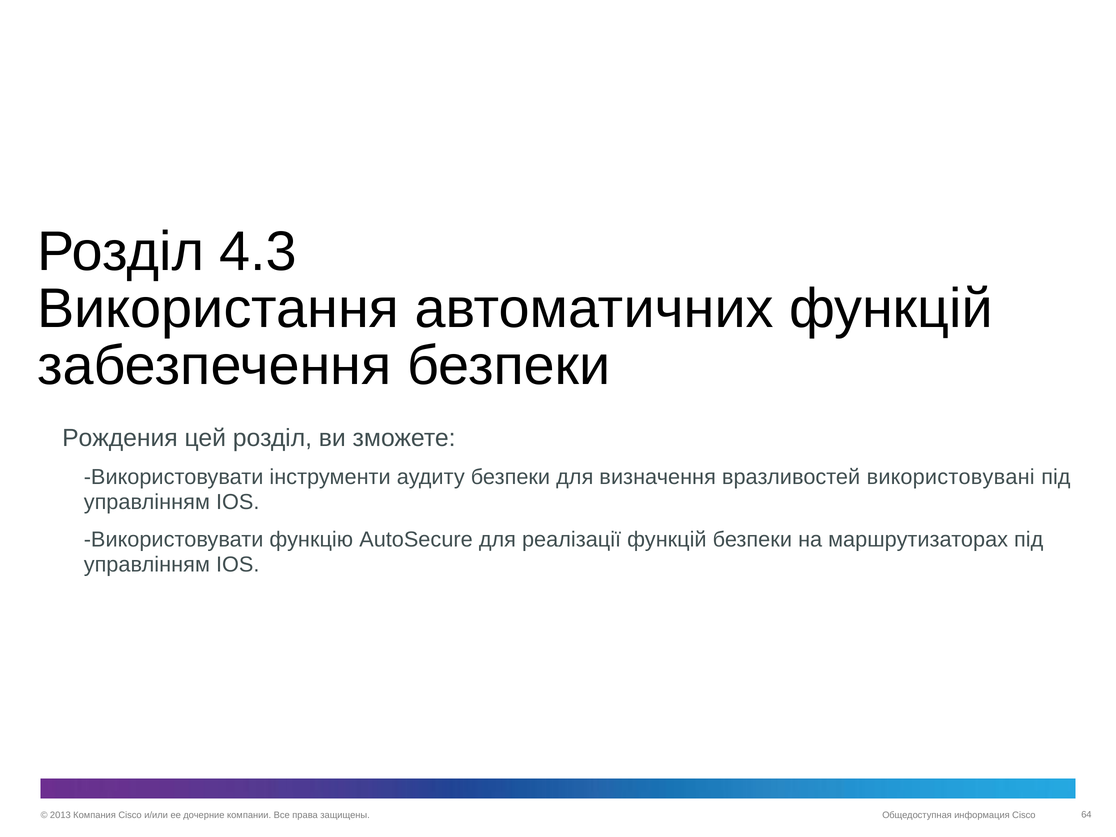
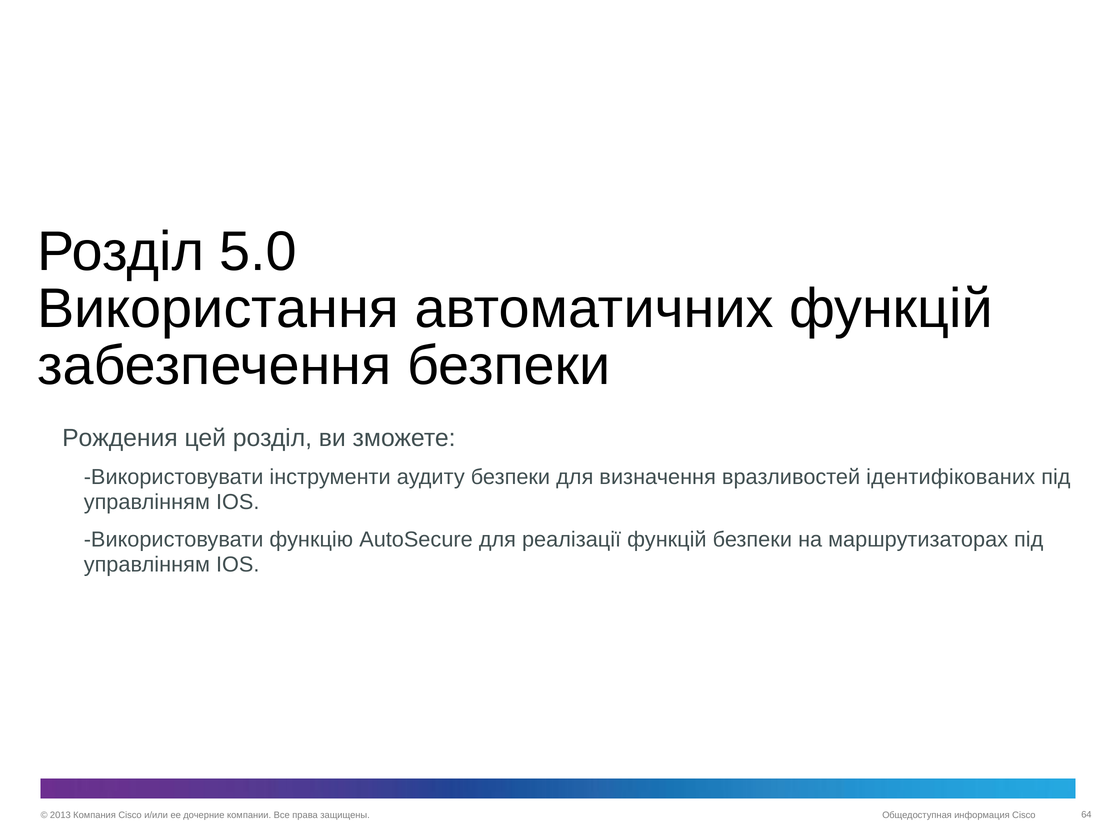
4.3: 4.3 -> 5.0 (258, 252)
використовувані: використовувані -> ідентифікованих (951, 477)
